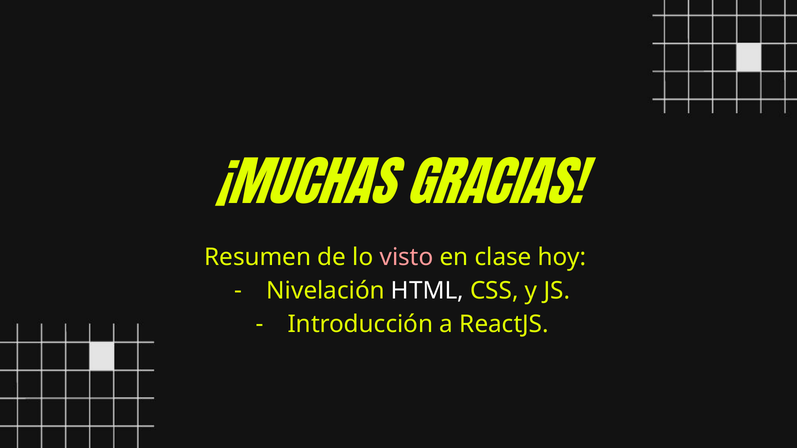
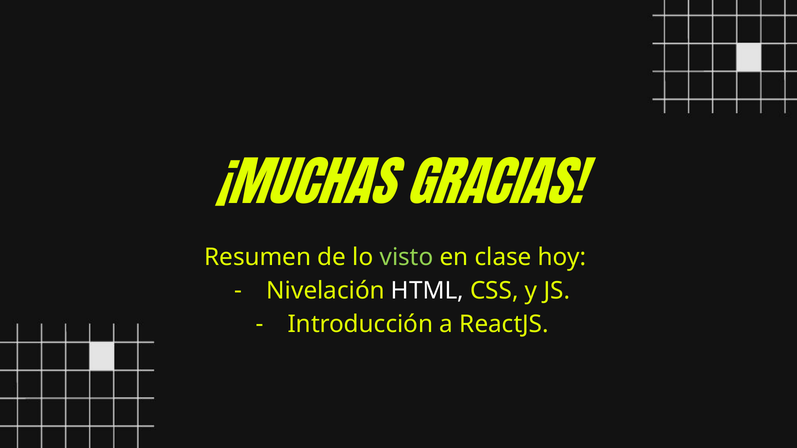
visto colour: pink -> light green (407, 257)
